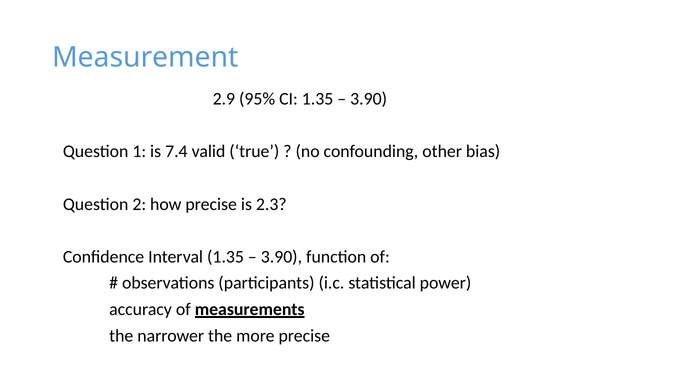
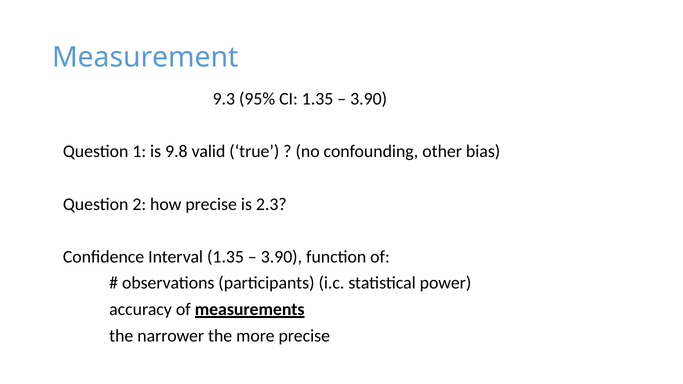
2.9: 2.9 -> 9.3 (224, 99)
7.4: 7.4 -> 9.8 (176, 152)
